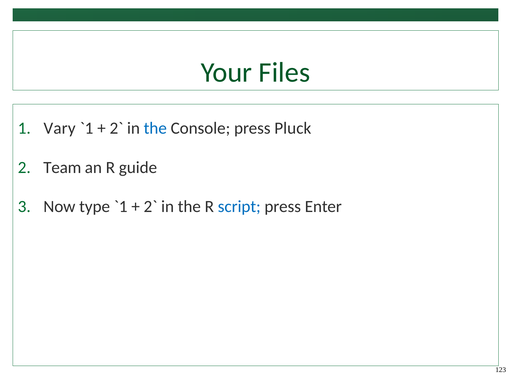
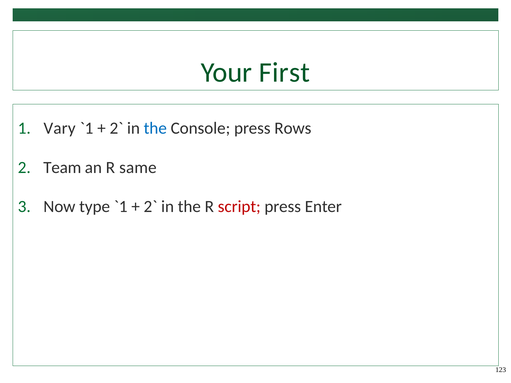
Files: Files -> First (284, 73)
Pluck: Pluck -> Rows (293, 128)
guide: guide -> same (138, 168)
script colour: blue -> red (239, 207)
